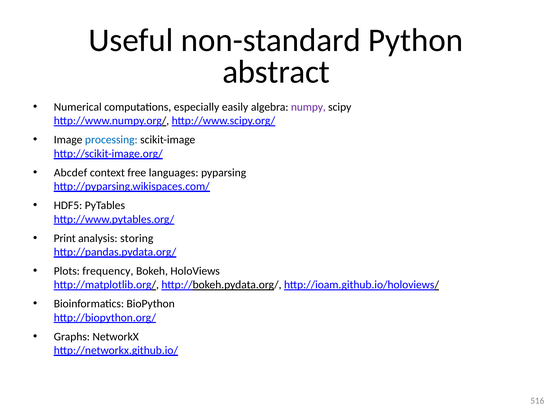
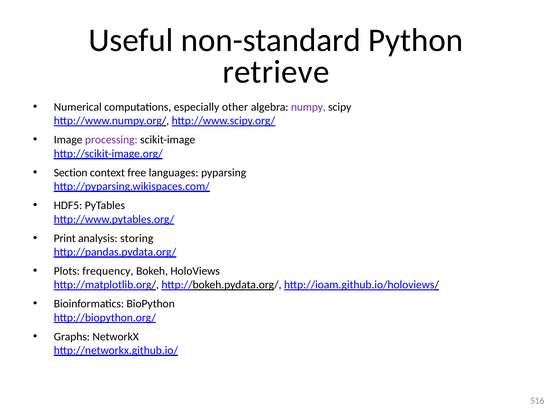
abstract: abstract -> retrieve (276, 72)
easily: easily -> other (235, 107)
processing colour: blue -> purple (111, 140)
Abcdef: Abcdef -> Section (71, 173)
